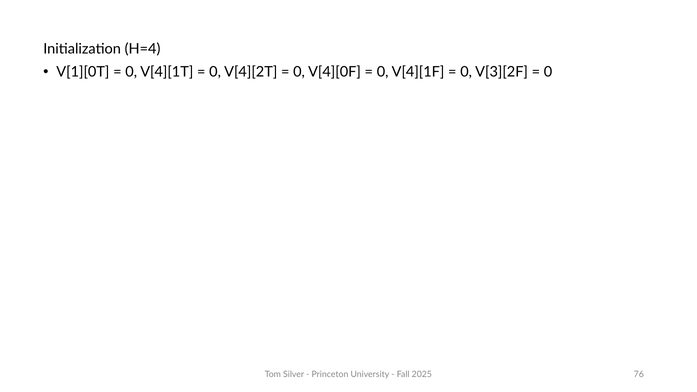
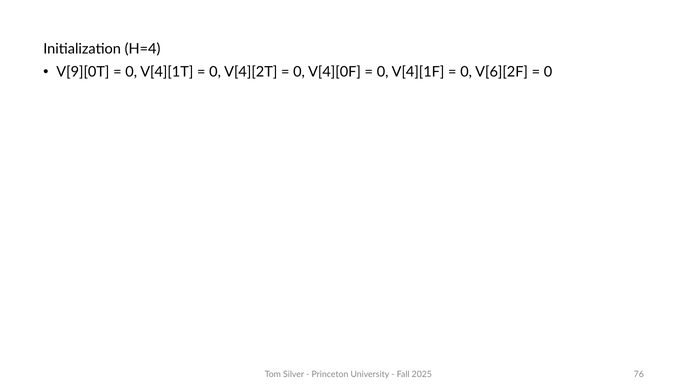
V[1][0T: V[1][0T -> V[9][0T (83, 72)
V[3][2F: V[3][2F -> V[6][2F (502, 72)
